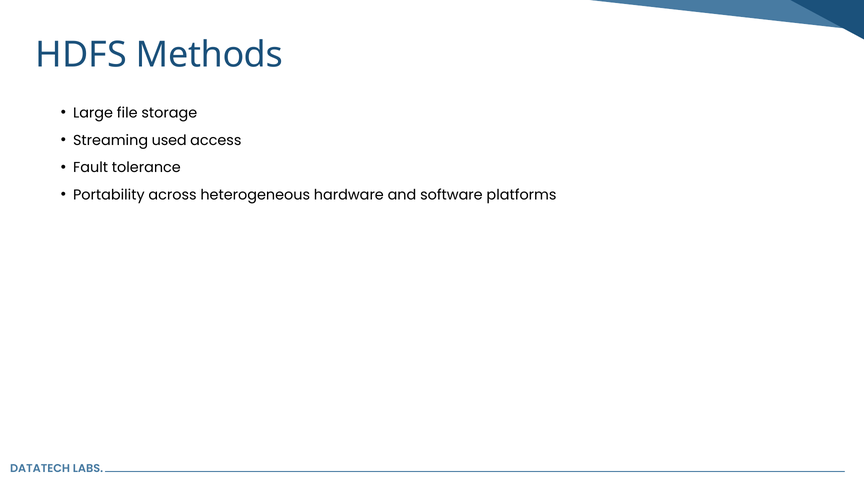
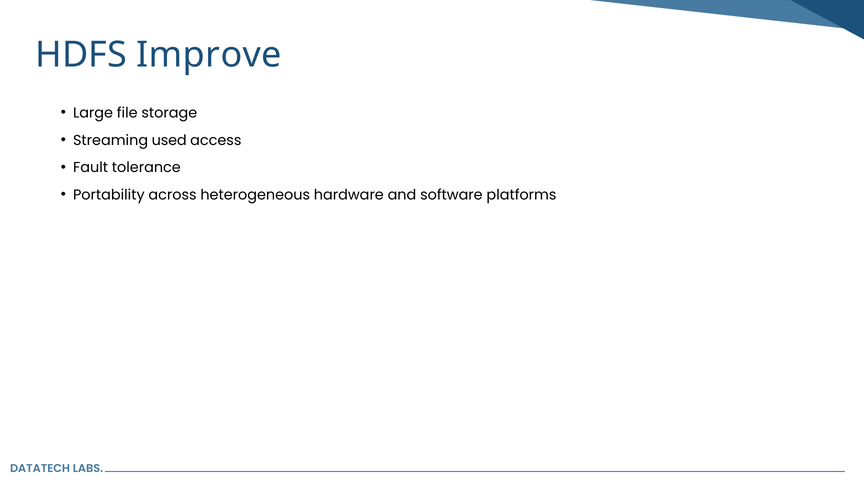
Methods: Methods -> Improve (209, 55)
